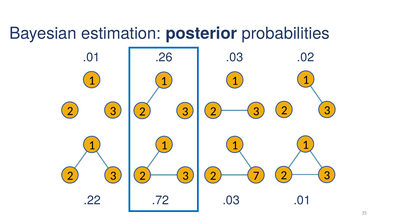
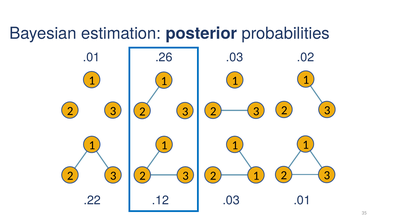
2 7: 7 -> 1 (256, 176)
.72: .72 -> .12 (160, 201)
